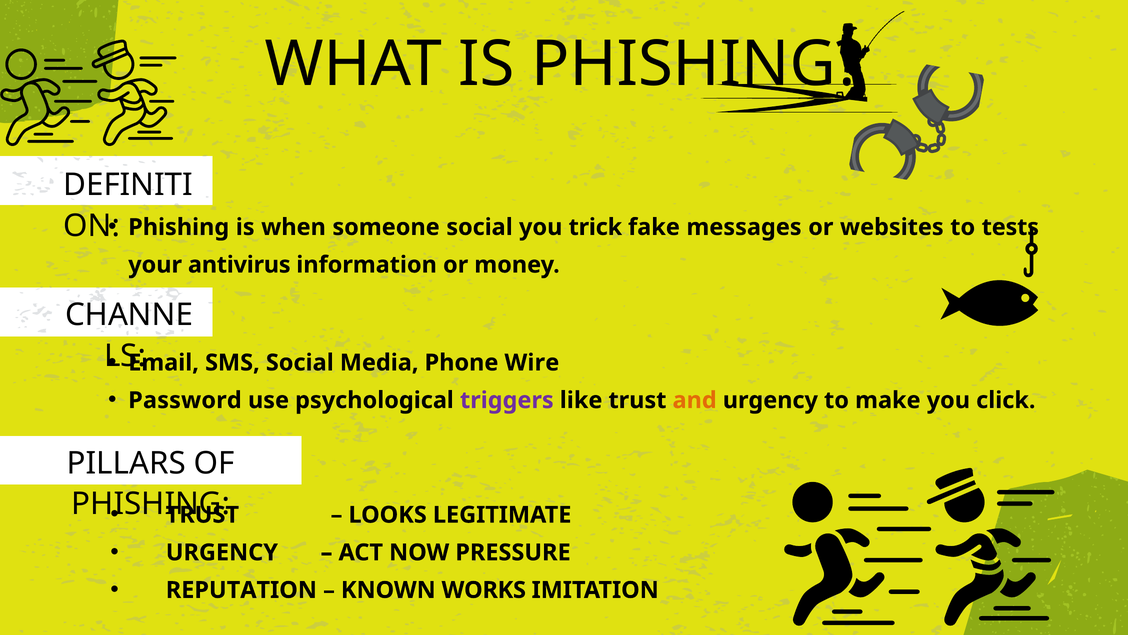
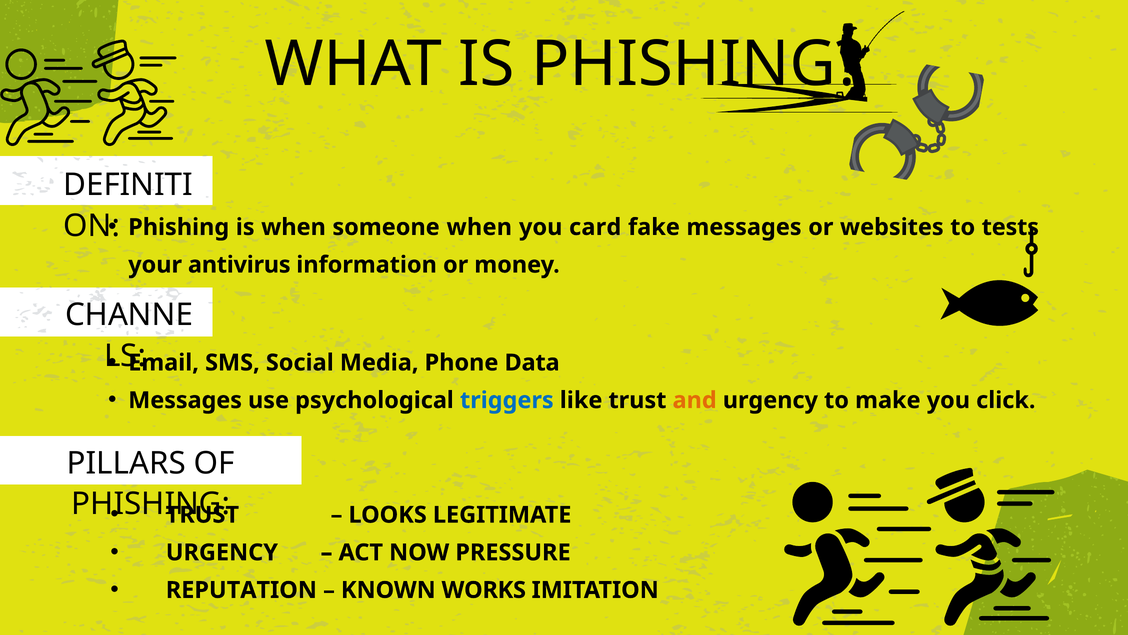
someone social: social -> when (479, 227)
trick: trick -> card (595, 227)
Wire: Wire -> Data (532, 362)
Password: Password -> Messages (185, 400)
triggers colour: purple -> blue (507, 400)
